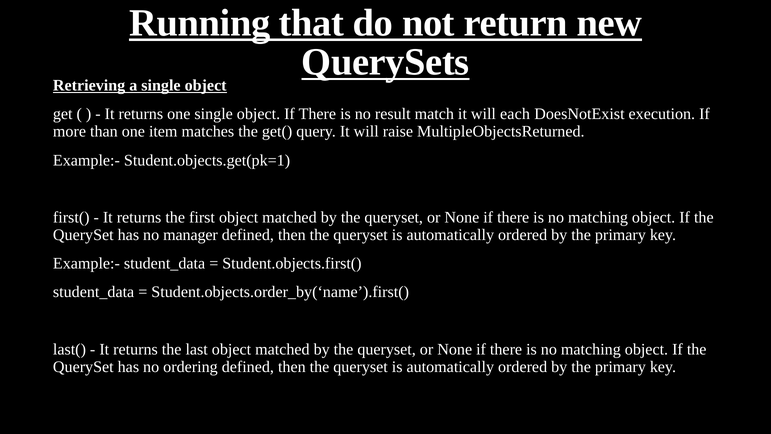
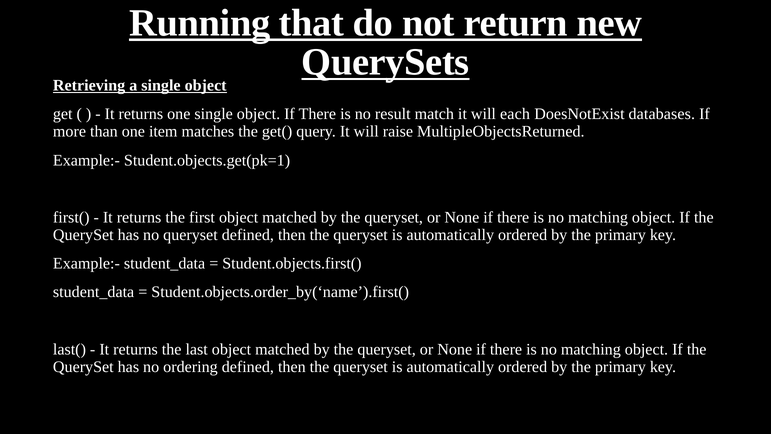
execution: execution -> databases (662, 114)
no manager: manager -> queryset (190, 235)
